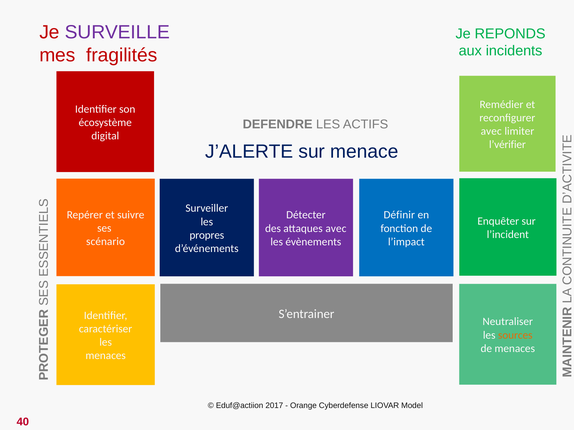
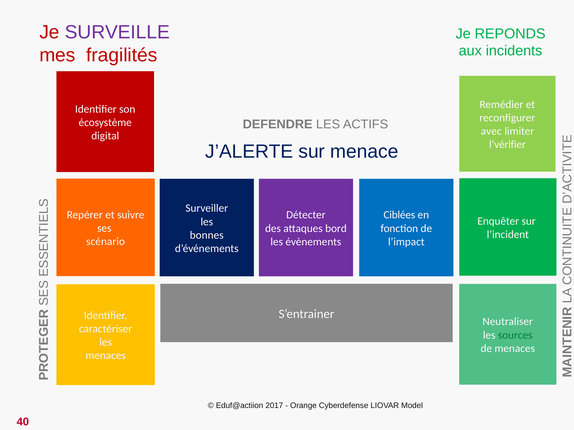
Définir: Définir -> Ciblées (399, 215)
attaques avec: avec -> bord (336, 229)
propres: propres -> bonnes (207, 235)
sources colour: orange -> green (515, 335)
